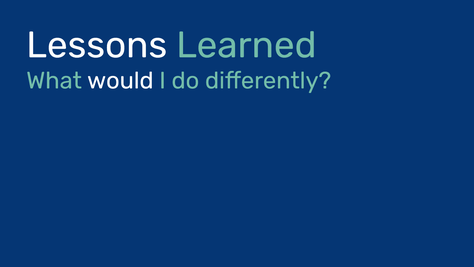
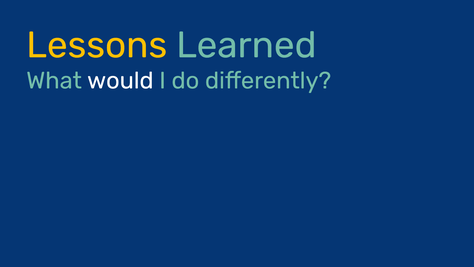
Lessons colour: white -> yellow (97, 45)
